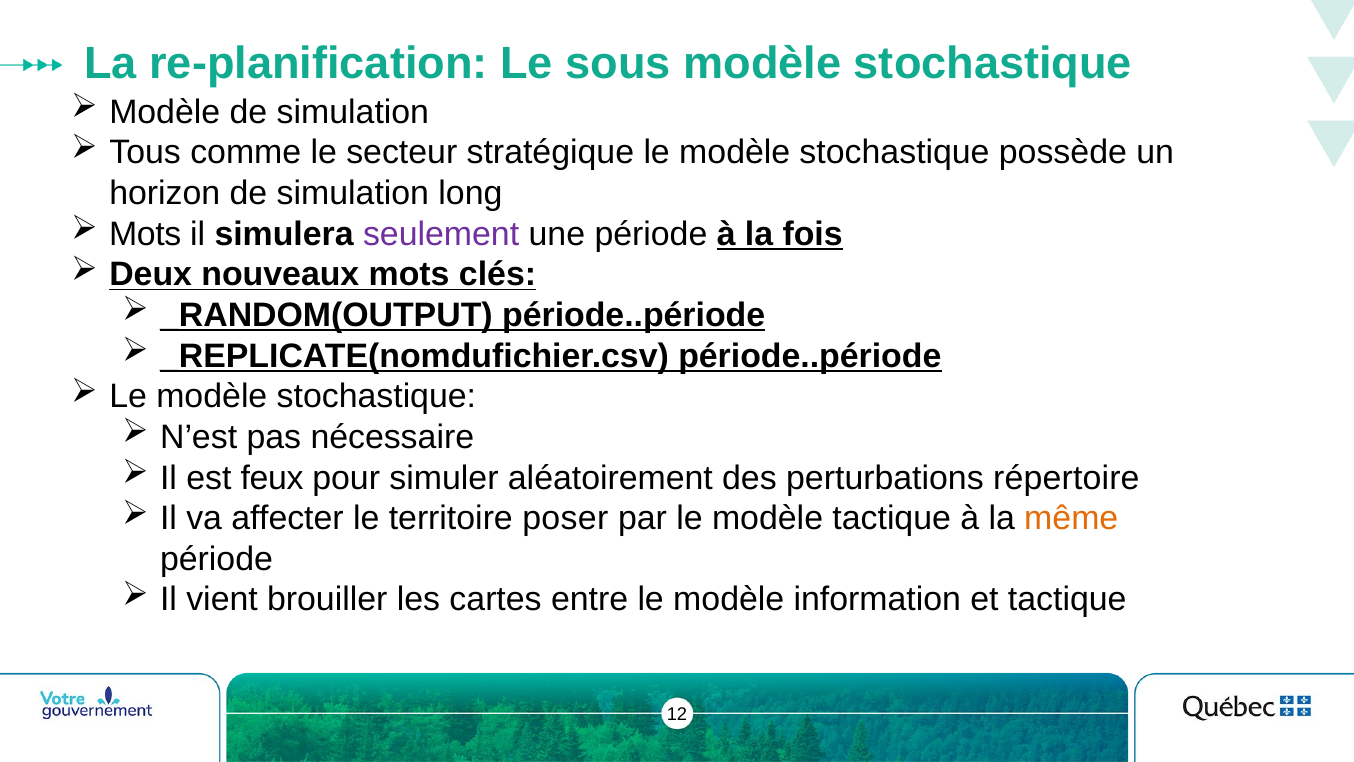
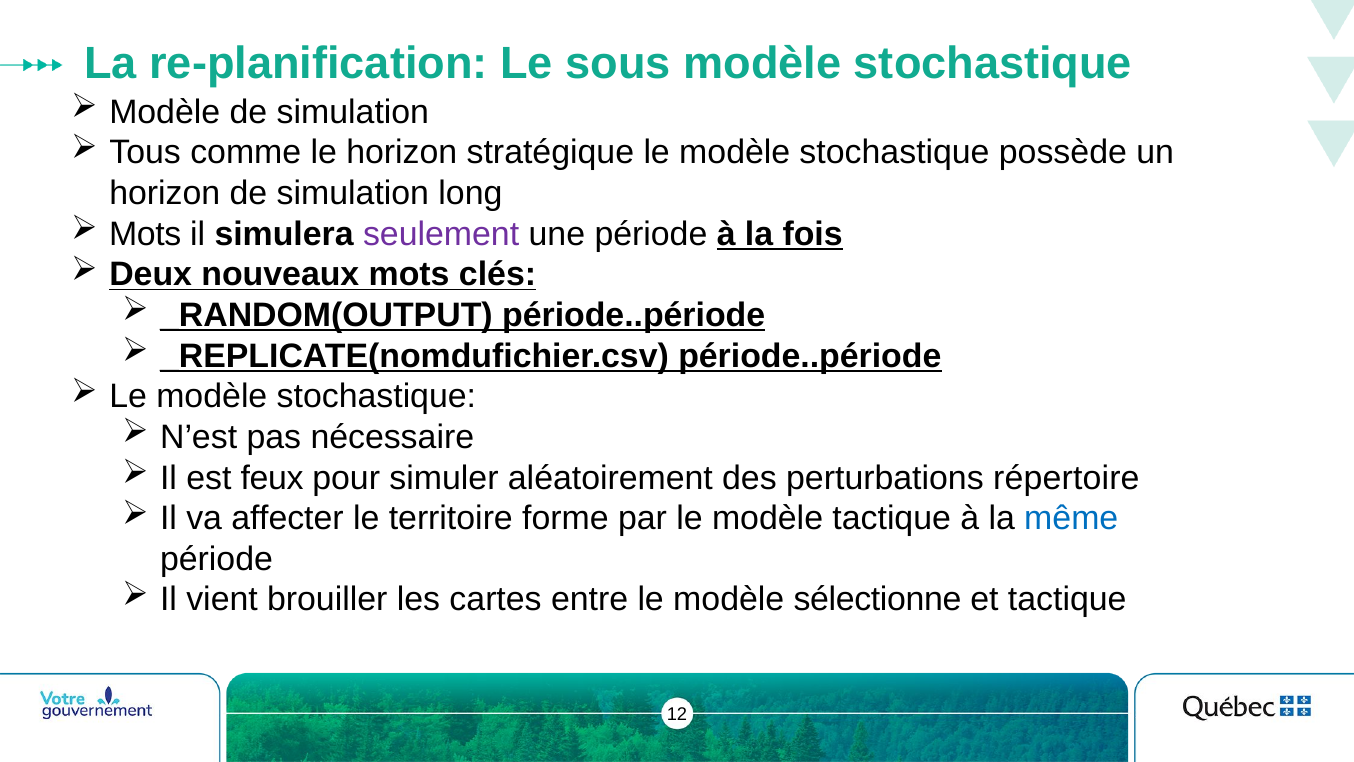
le secteur: secteur -> horizon (402, 153)
poser: poser -> forme (565, 518)
même colour: orange -> blue (1071, 518)
information: information -> sélectionne (877, 599)
